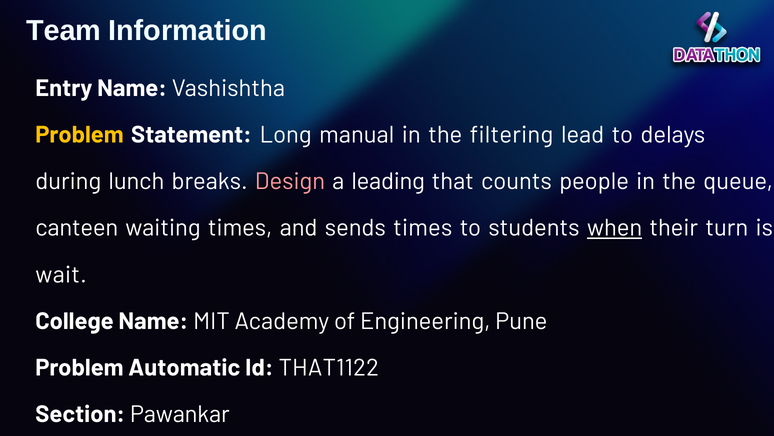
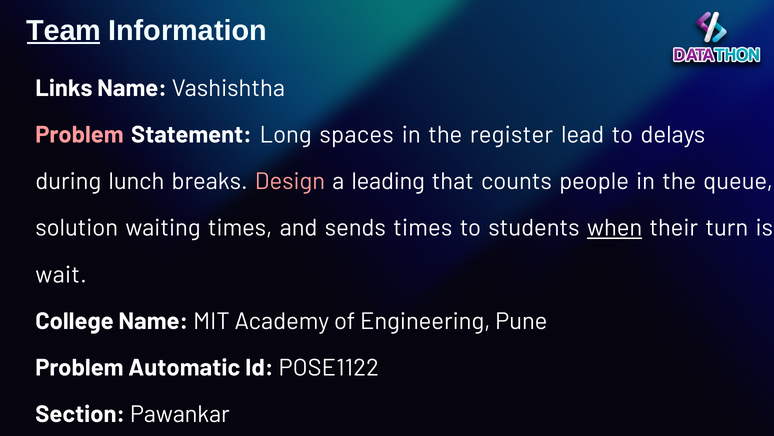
Team underline: none -> present (64, 30)
Entry: Entry -> Links (64, 88)
Problem colour: yellow -> pink (79, 135)
manual: manual -> spaces (357, 135)
filtering: filtering -> register (512, 135)
canteen: canteen -> solution (77, 228)
THAT1122: THAT1122 -> POSE1122 (329, 367)
